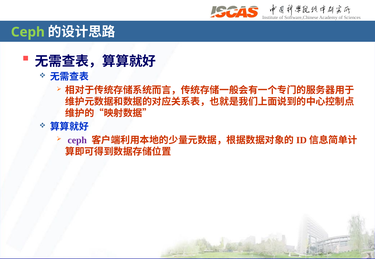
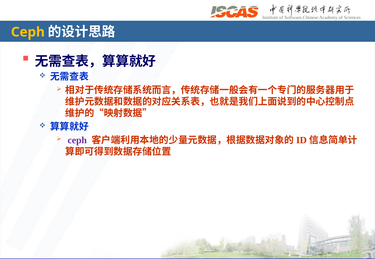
Ceph colour: light green -> yellow (28, 32)
